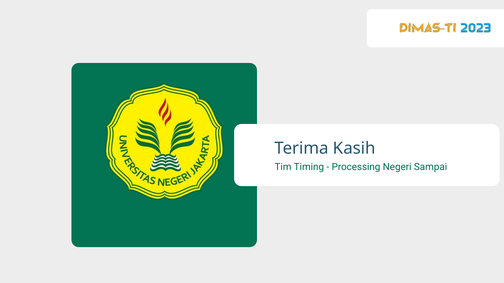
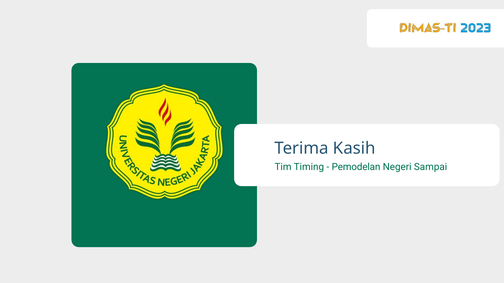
Processing: Processing -> Pemodelan (356, 167)
